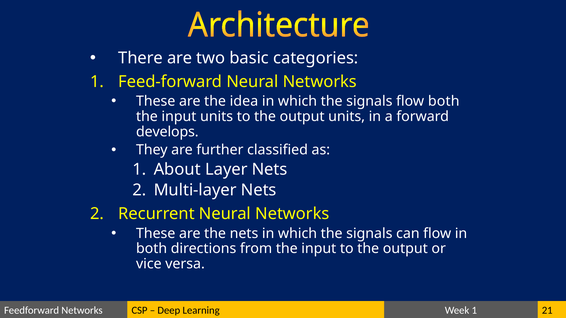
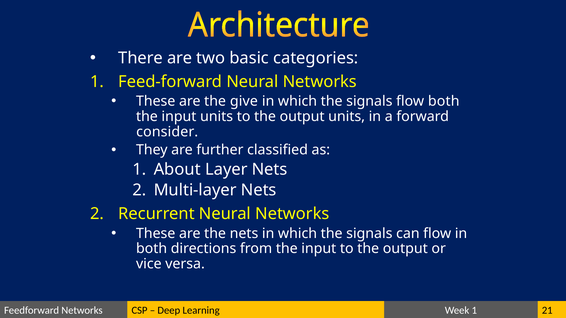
idea: idea -> give (244, 101)
develops: develops -> consider (167, 132)
